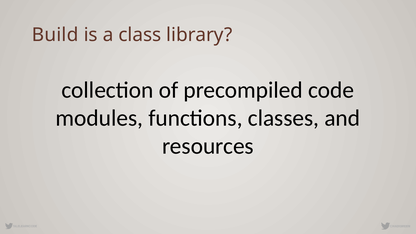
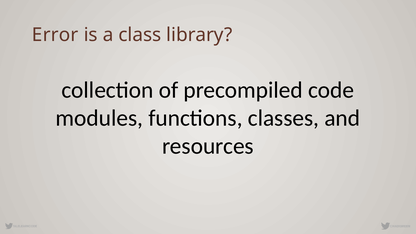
Build: Build -> Error (55, 35)
